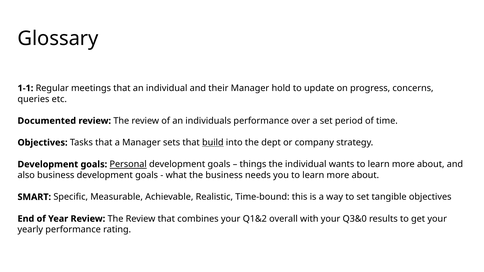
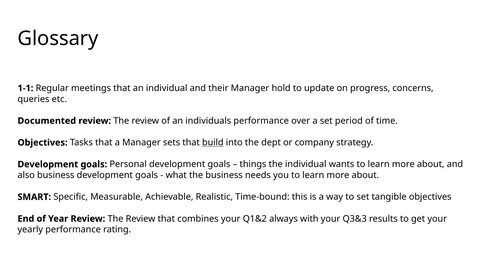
Personal underline: present -> none (128, 164)
overall: overall -> always (283, 219)
Q3&0: Q3&0 -> Q3&3 (355, 219)
